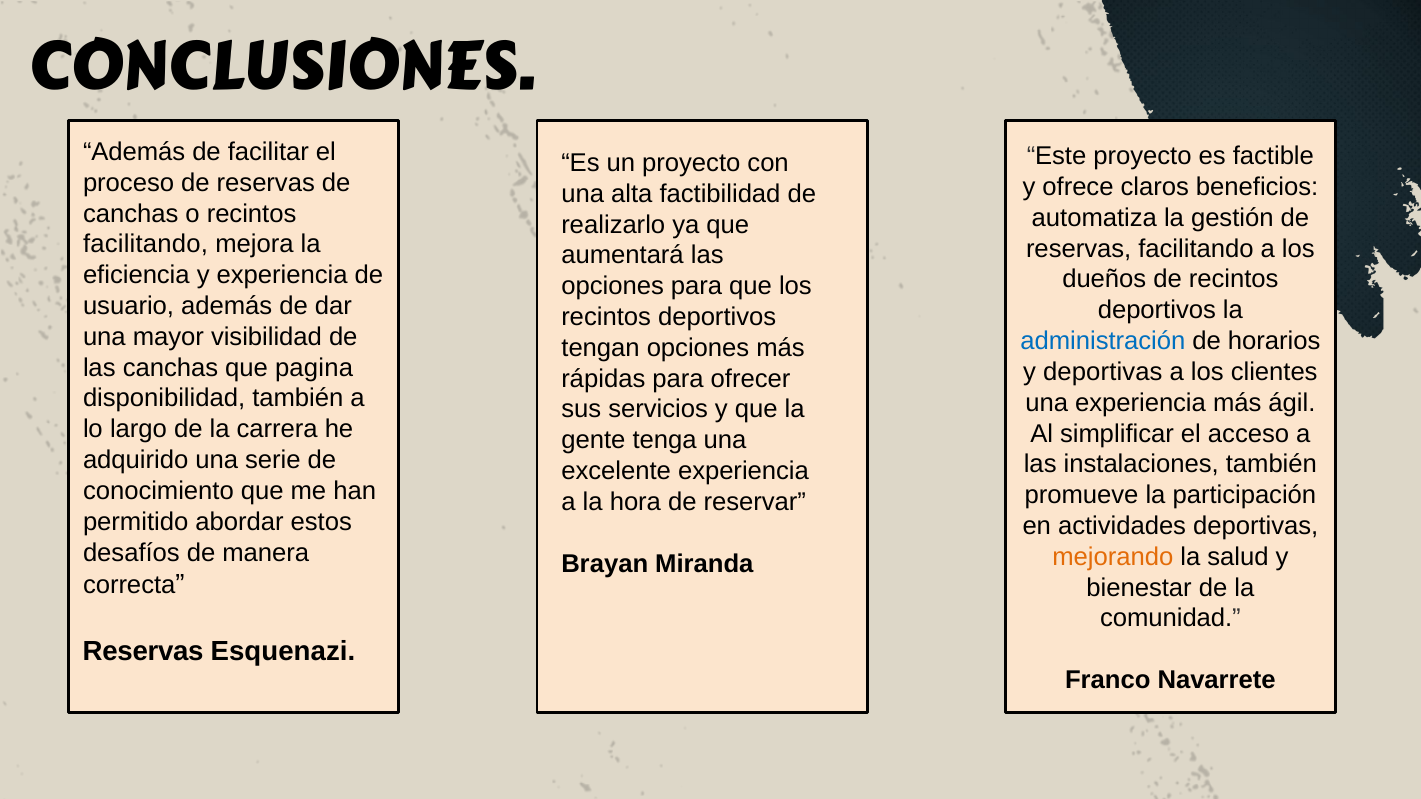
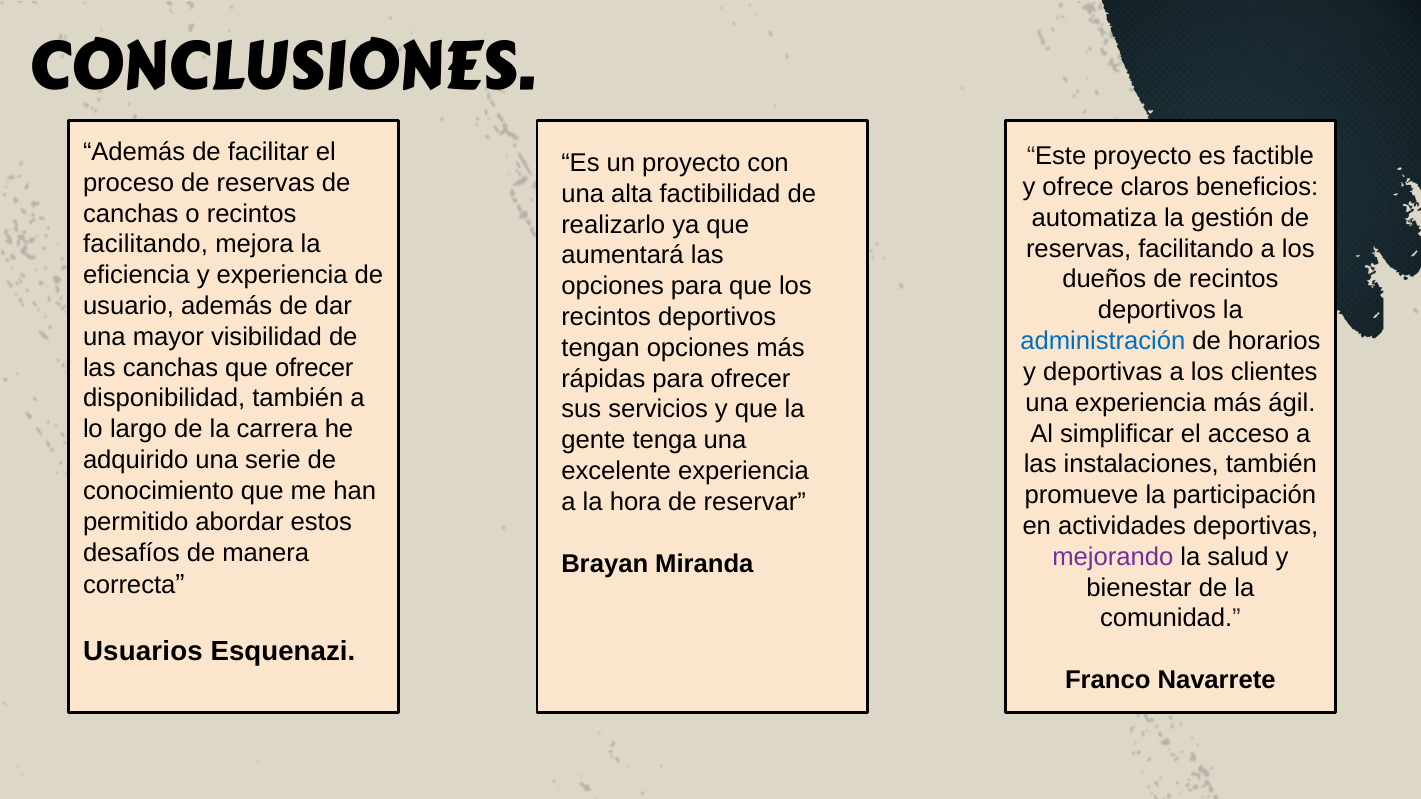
que pagina: pagina -> ofrecer (314, 368)
mejorando colour: orange -> purple (1113, 557)
Reservas: Reservas -> Usuarios (143, 651)
